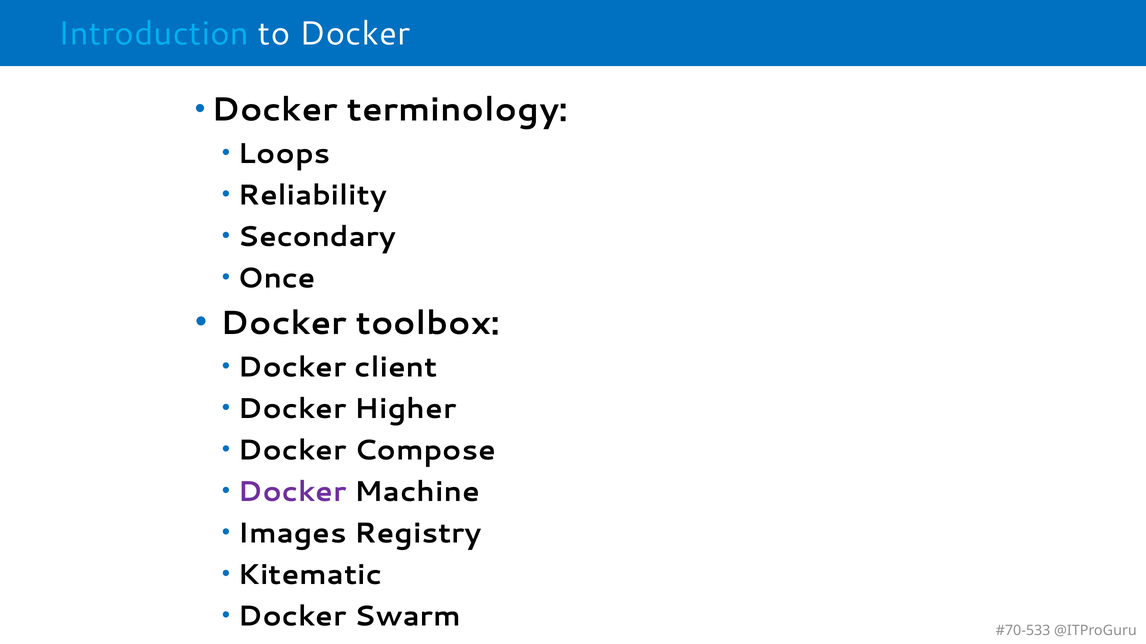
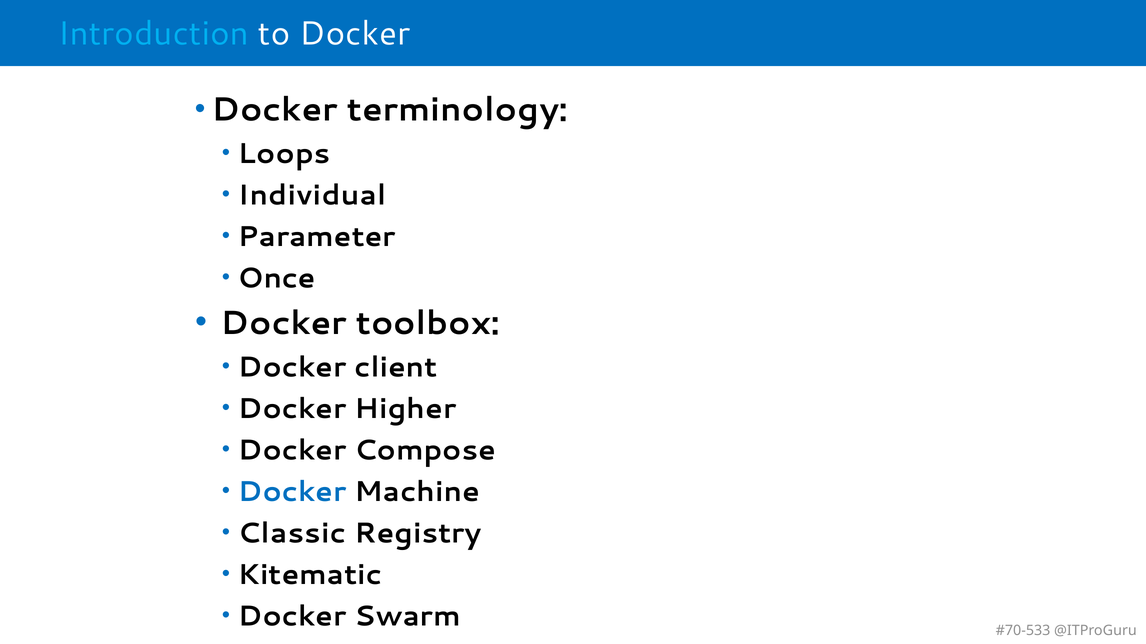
Reliability: Reliability -> Individual (312, 196)
Secondary: Secondary -> Parameter (317, 237)
Docker colour: purple -> blue (292, 492)
Images: Images -> Classic (292, 534)
